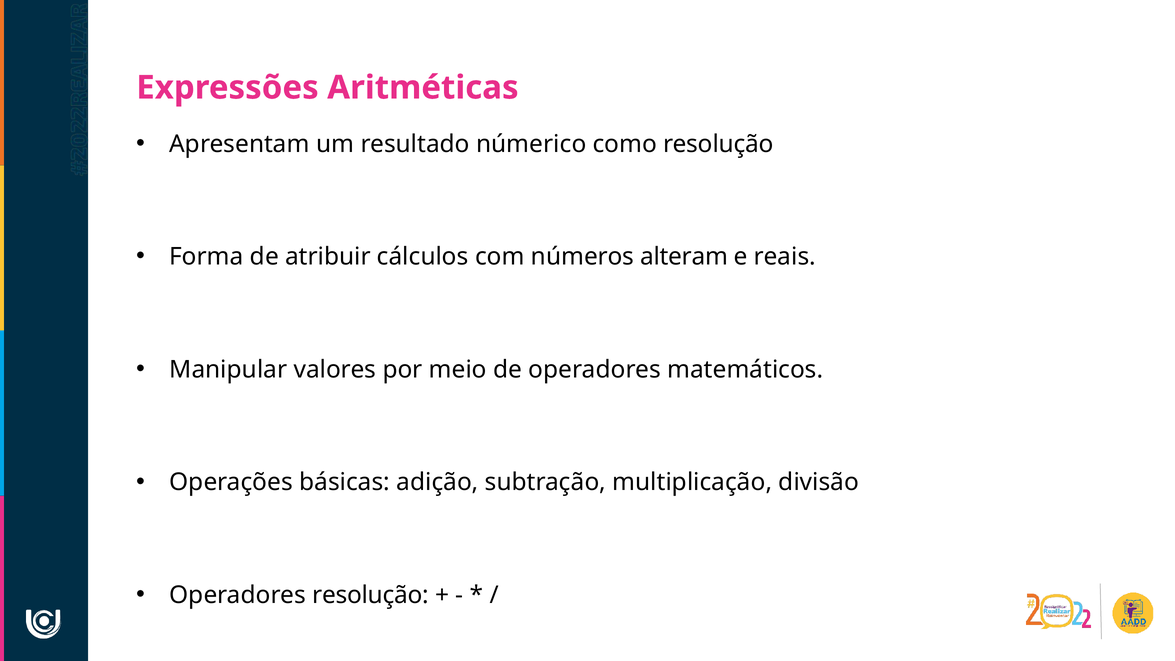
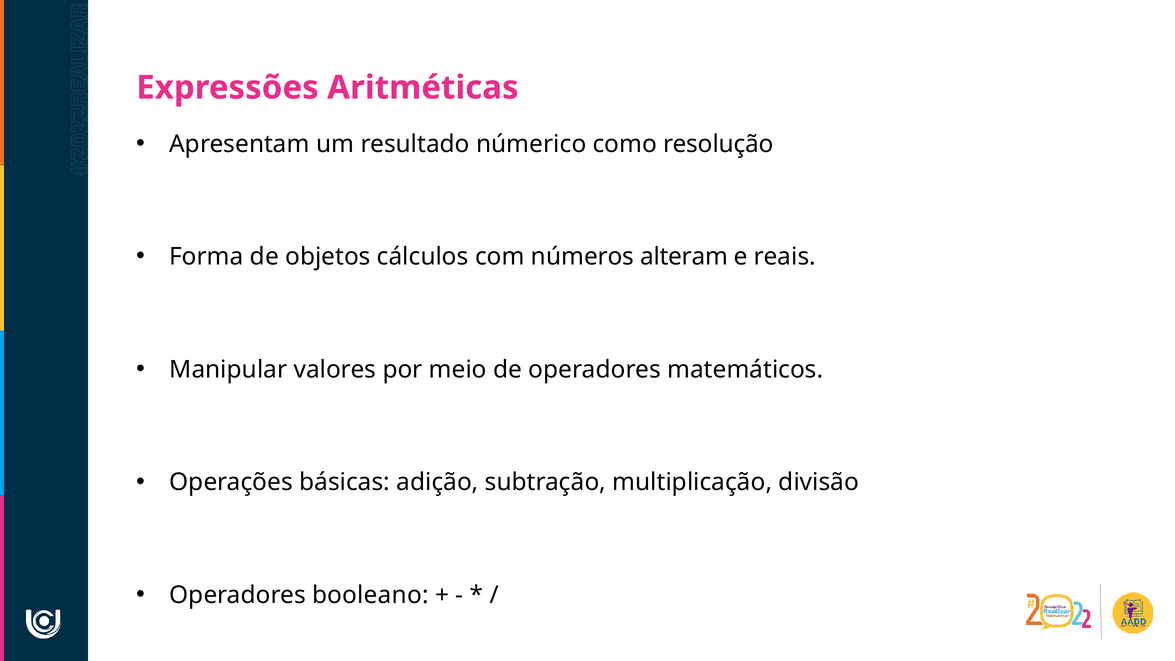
atribuir: atribuir -> objetos (328, 257)
Operadores resolução: resolução -> booleano (370, 595)
